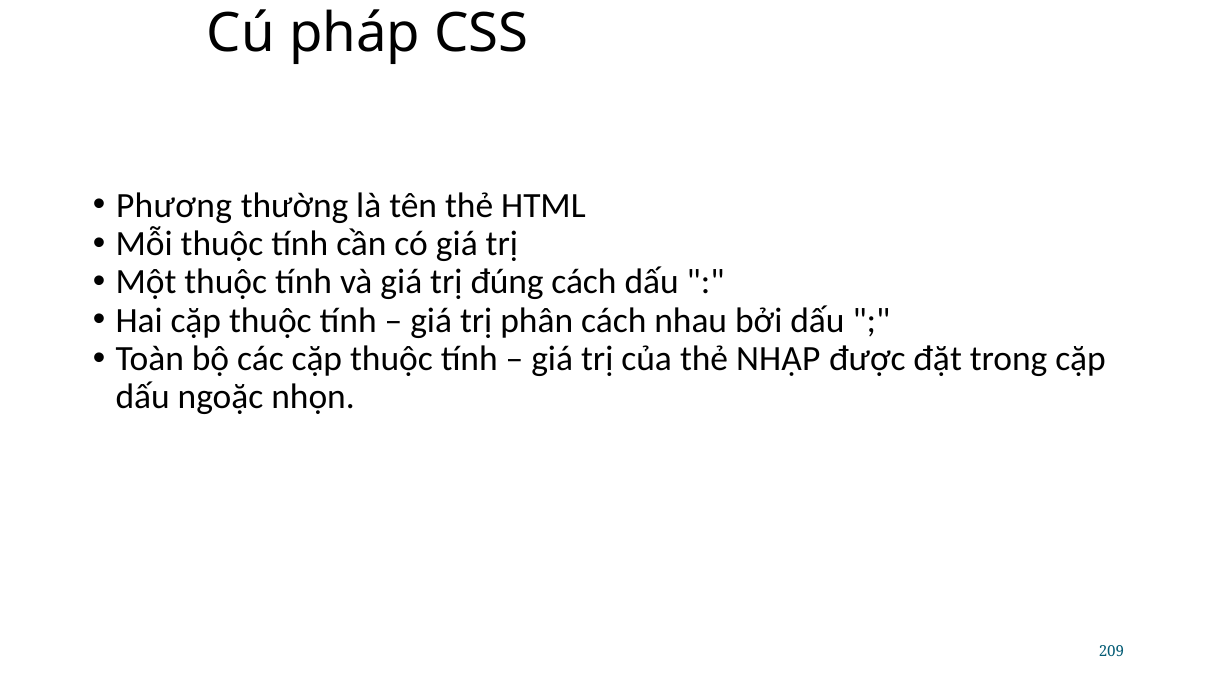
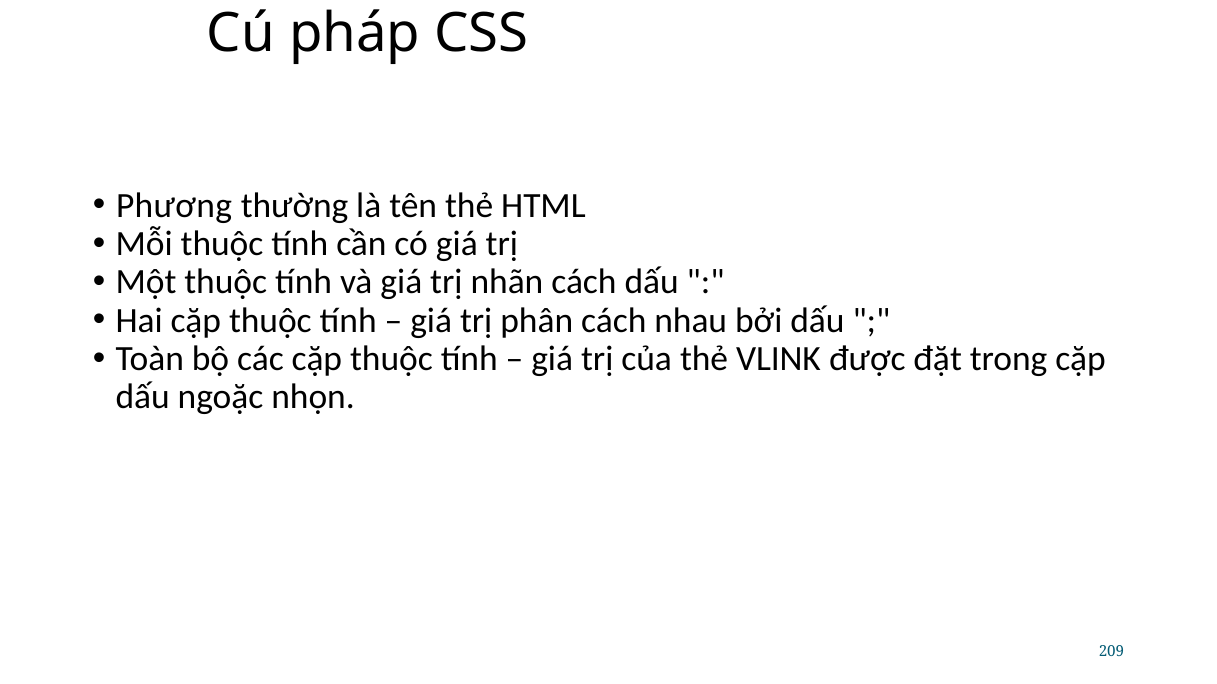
đúng: đúng -> nhãn (507, 282)
NHẬP: NHẬP -> VLINK (778, 359)
